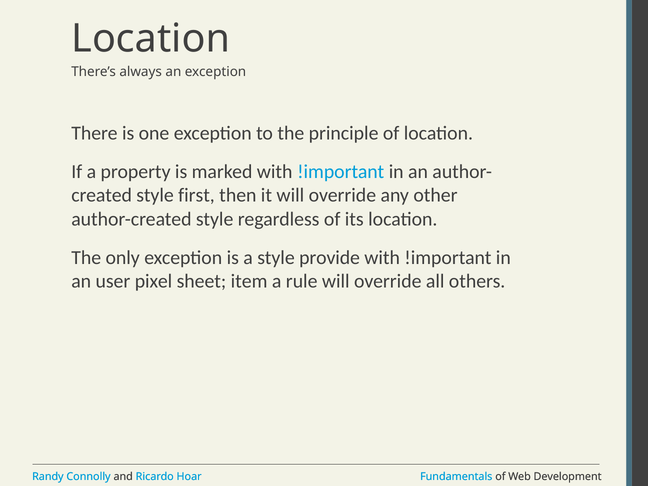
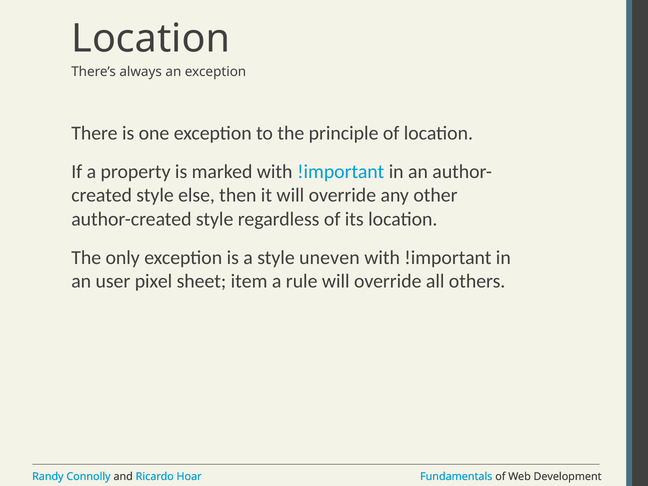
first: first -> else (197, 195)
provide: provide -> uneven (329, 258)
